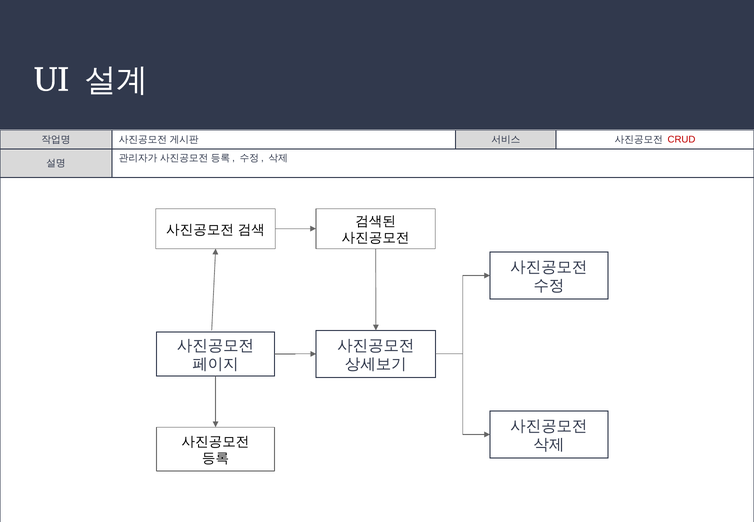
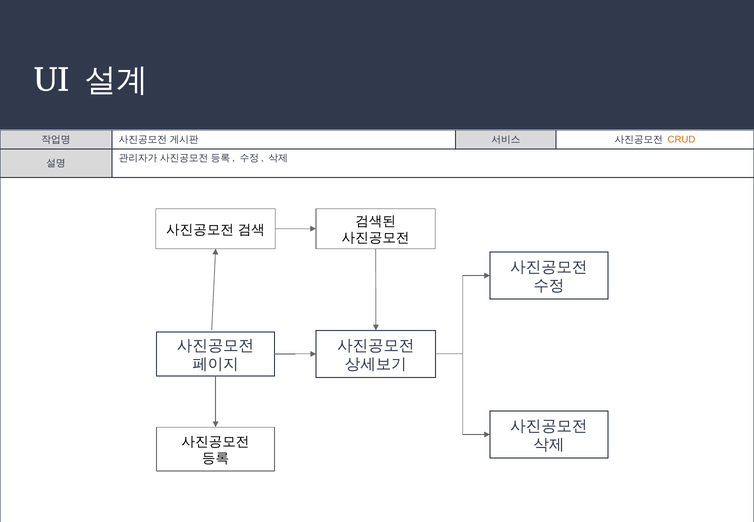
CRUD colour: red -> orange (681, 140)
